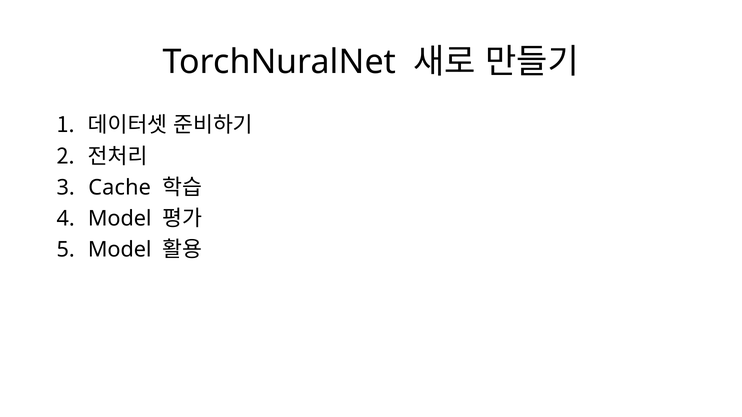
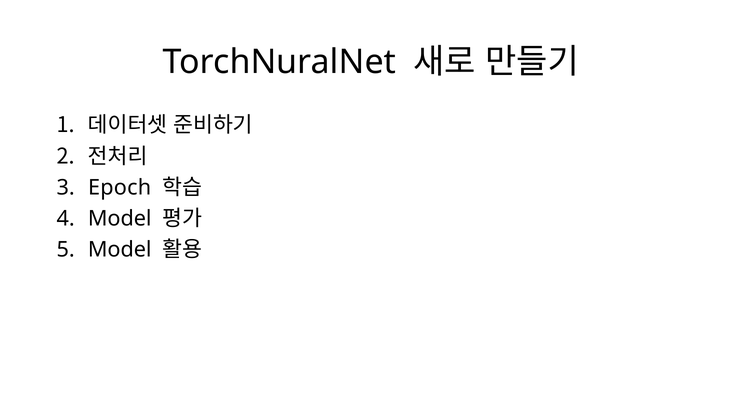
Cache: Cache -> Epoch (120, 188)
